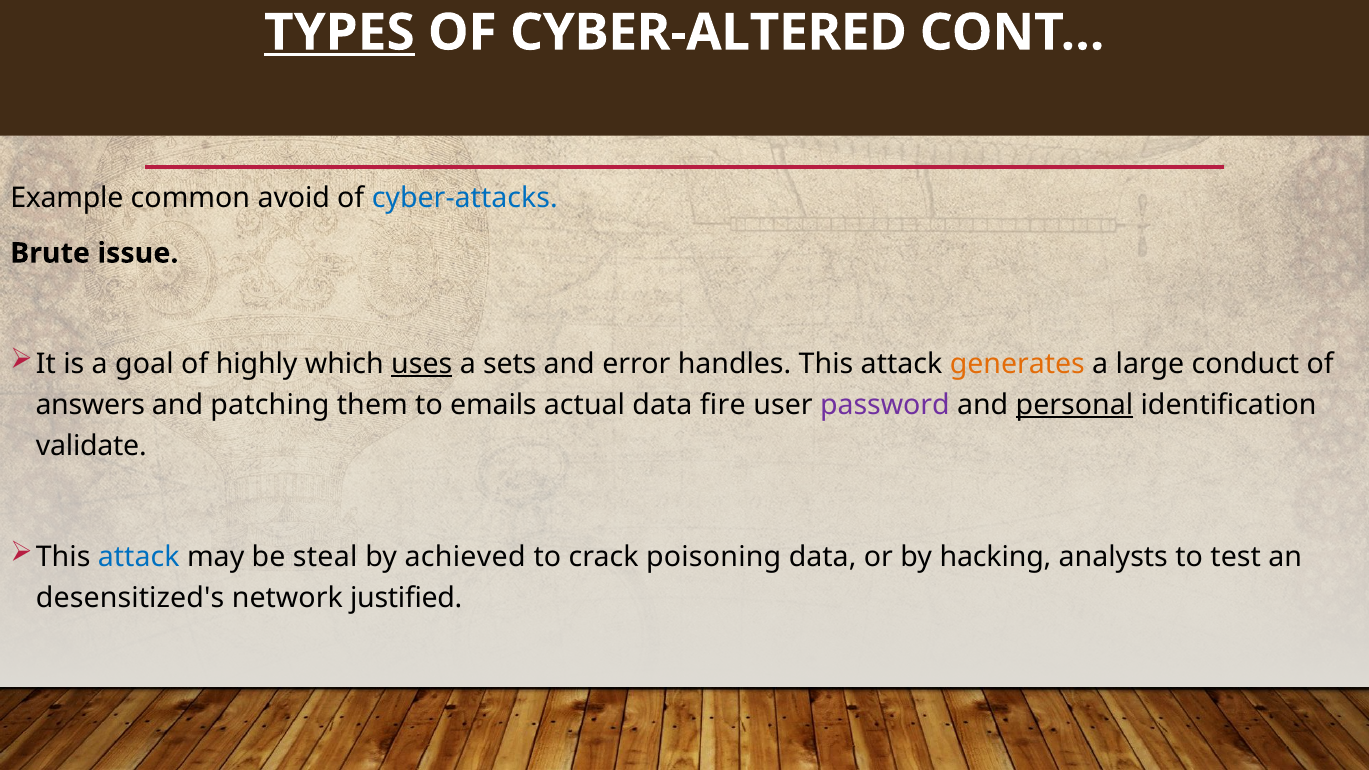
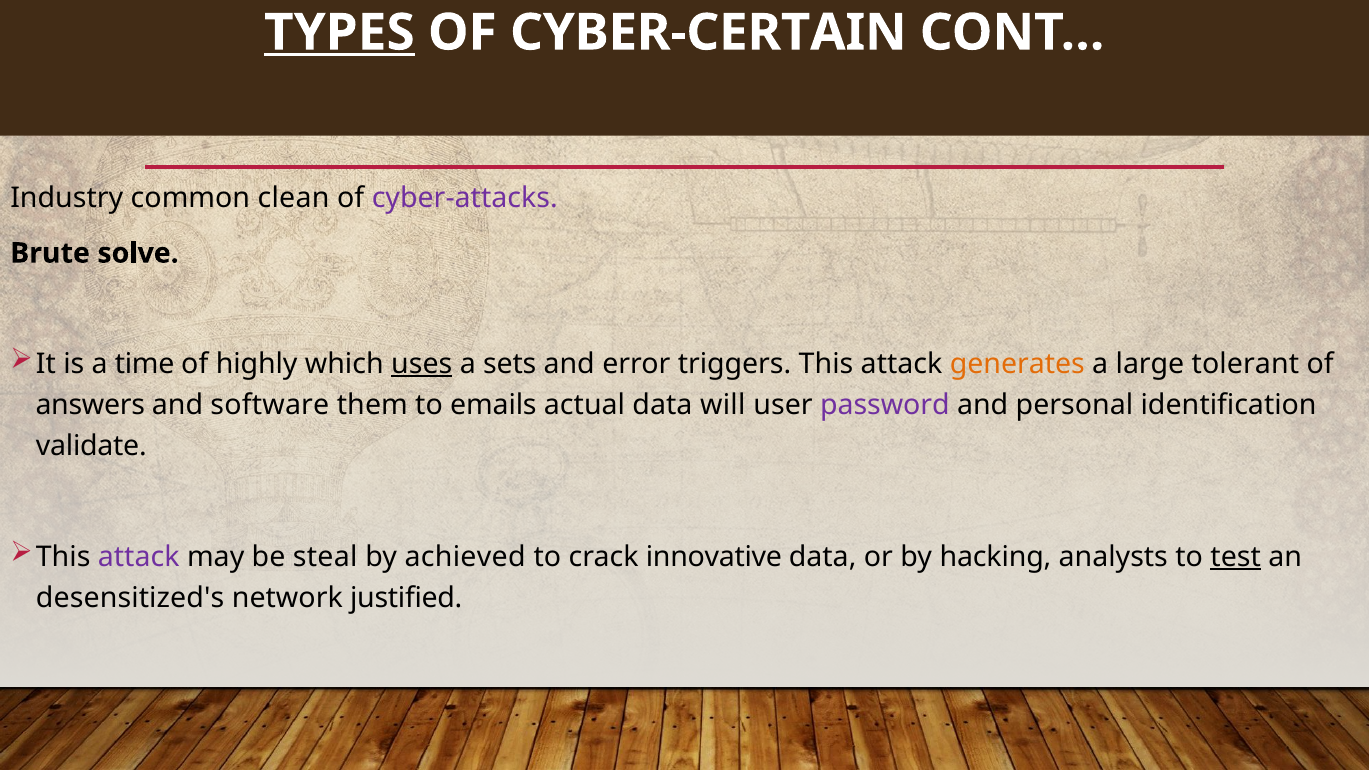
CYBER-ALTERED: CYBER-ALTERED -> CYBER-CERTAIN (708, 33)
Example: Example -> Industry (67, 198)
avoid: avoid -> clean (294, 198)
cyber-attacks colour: blue -> purple (465, 198)
issue: issue -> solve (138, 253)
goal: goal -> time (145, 364)
handles: handles -> triggers (735, 364)
conduct: conduct -> tolerant (1245, 364)
patching: patching -> software (270, 405)
fire: fire -> will (723, 405)
personal underline: present -> none (1074, 405)
attack colour: blue -> purple (139, 557)
poisoning: poisoning -> innovative (714, 557)
test underline: none -> present (1236, 557)
